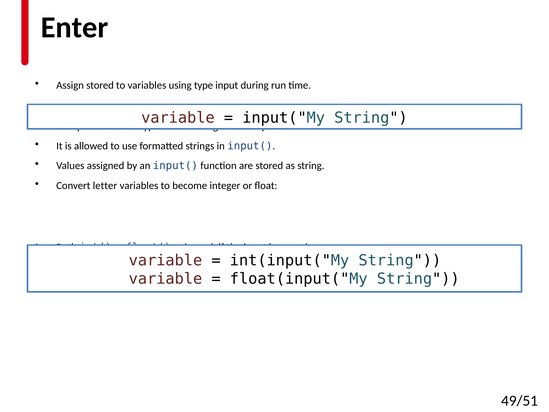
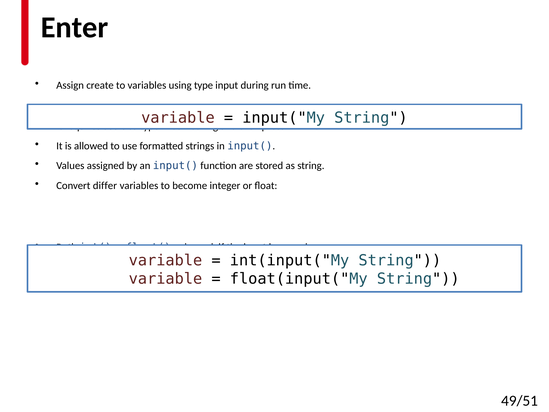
Assign stored: stored -> create (100, 85)
letter: letter -> differ (105, 185)
